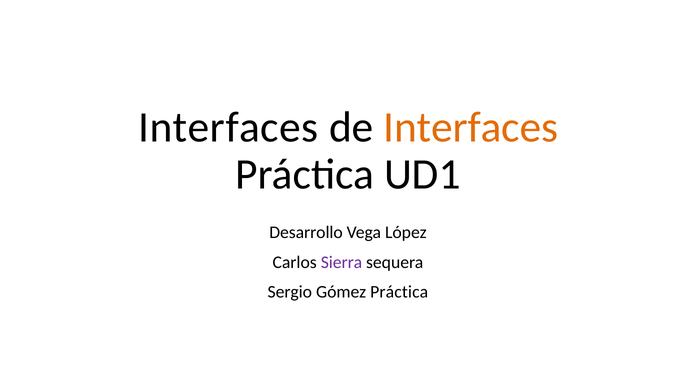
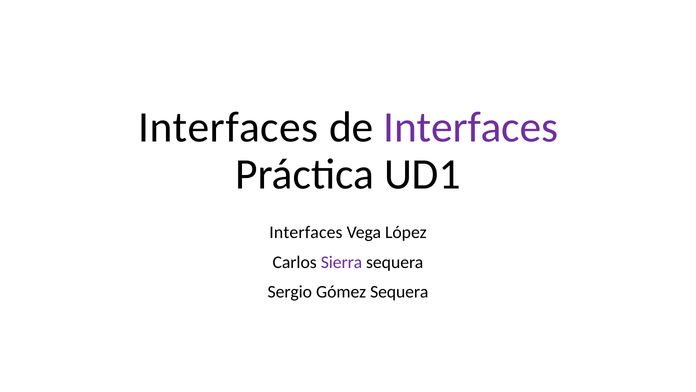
Interfaces colour: orange -> purple (471, 127)
Desarrollo: Desarrollo -> Interfaces (306, 232)
Gómez Práctica: Práctica -> Sequera (399, 292)
